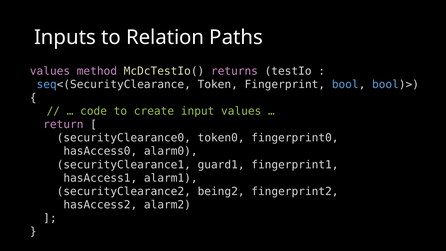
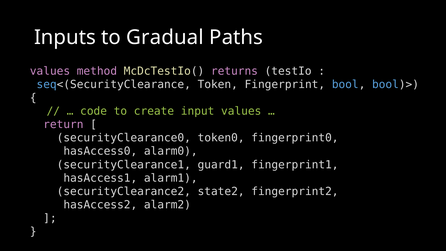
Relation: Relation -> Gradual (165, 37)
being2: being2 -> state2 (221, 191)
